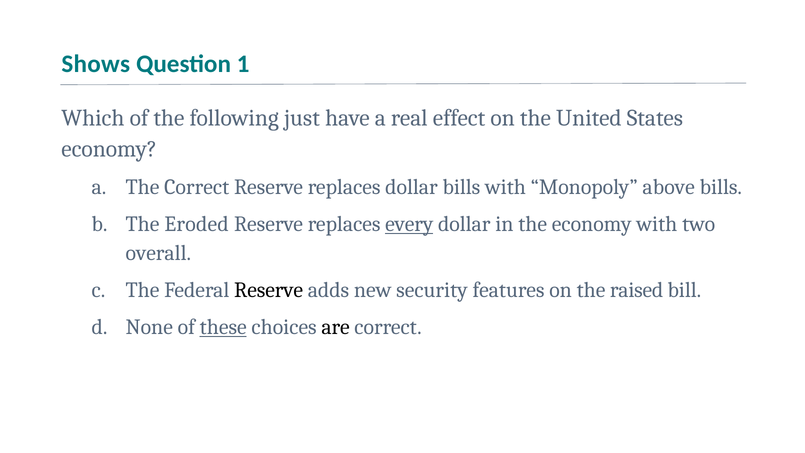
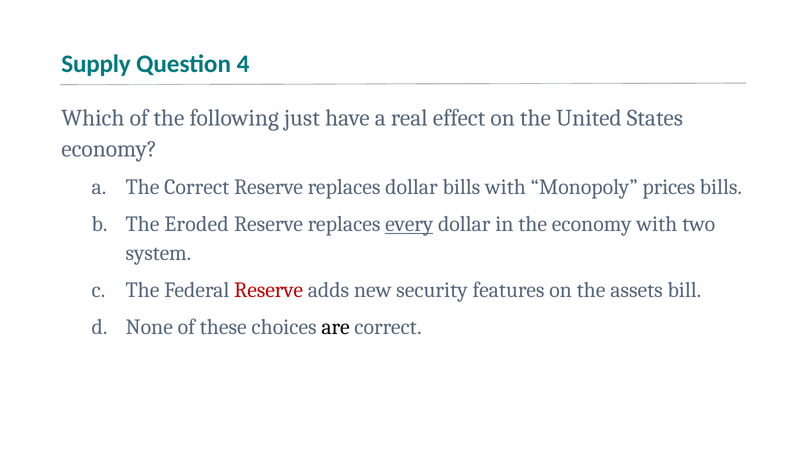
Shows: Shows -> Supply (96, 64)
1: 1 -> 4 (243, 64)
above: above -> prices (669, 187)
overall: overall -> system (158, 253)
Reserve colour: black -> red (269, 290)
raised: raised -> assets (637, 290)
these underline: present -> none (223, 327)
